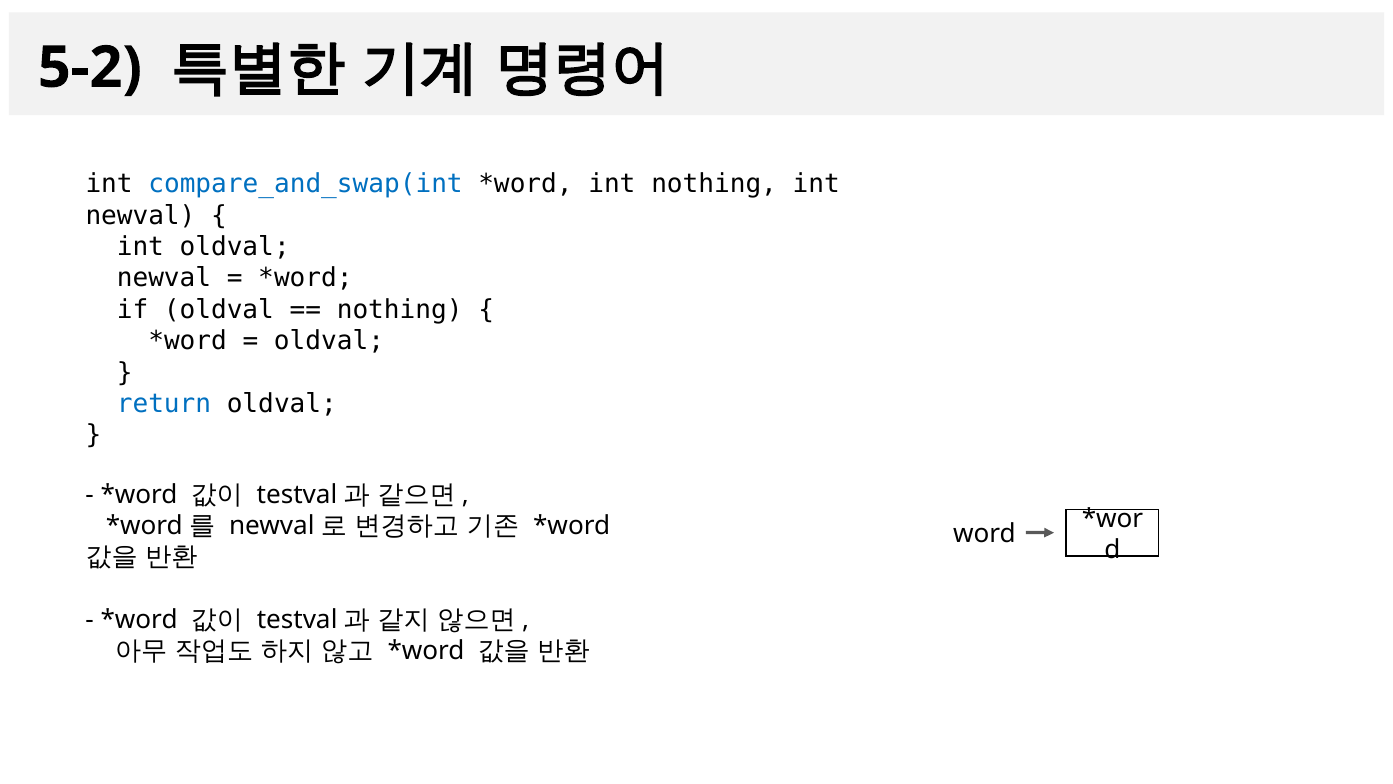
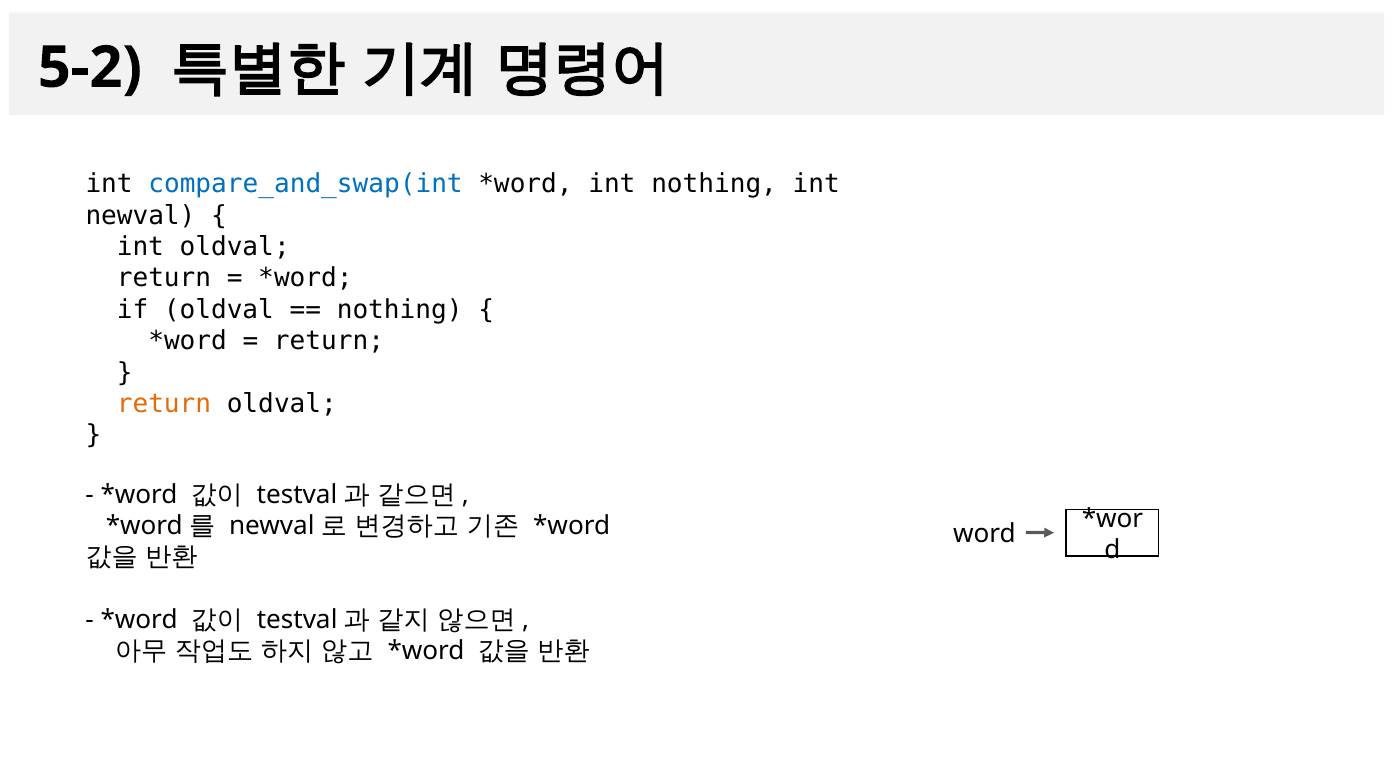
newval: newval -> return (164, 278)
oldval: oldval -> return (329, 341)
return colour: blue -> orange (164, 404)
